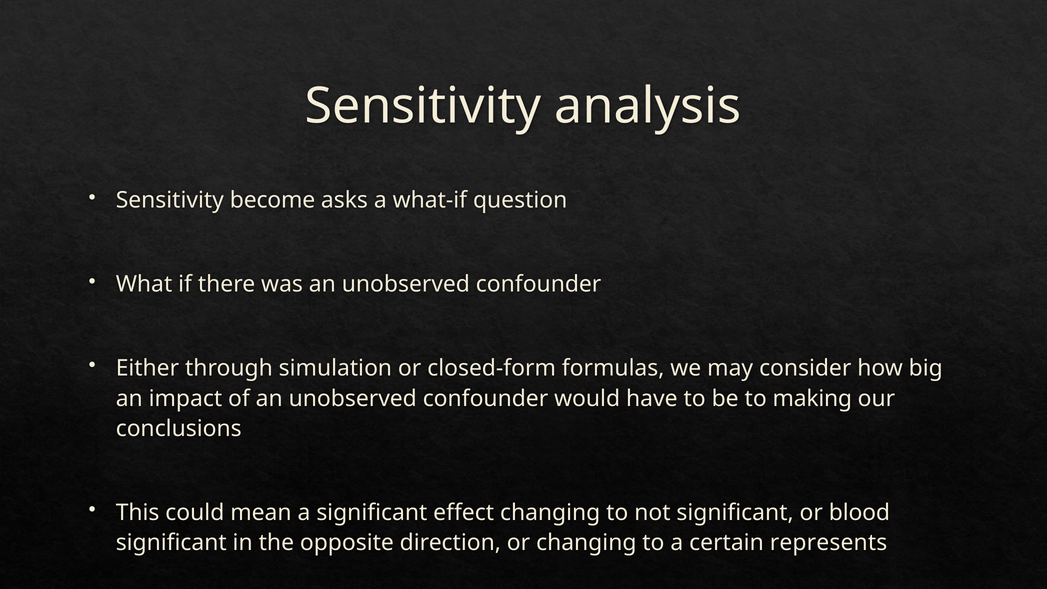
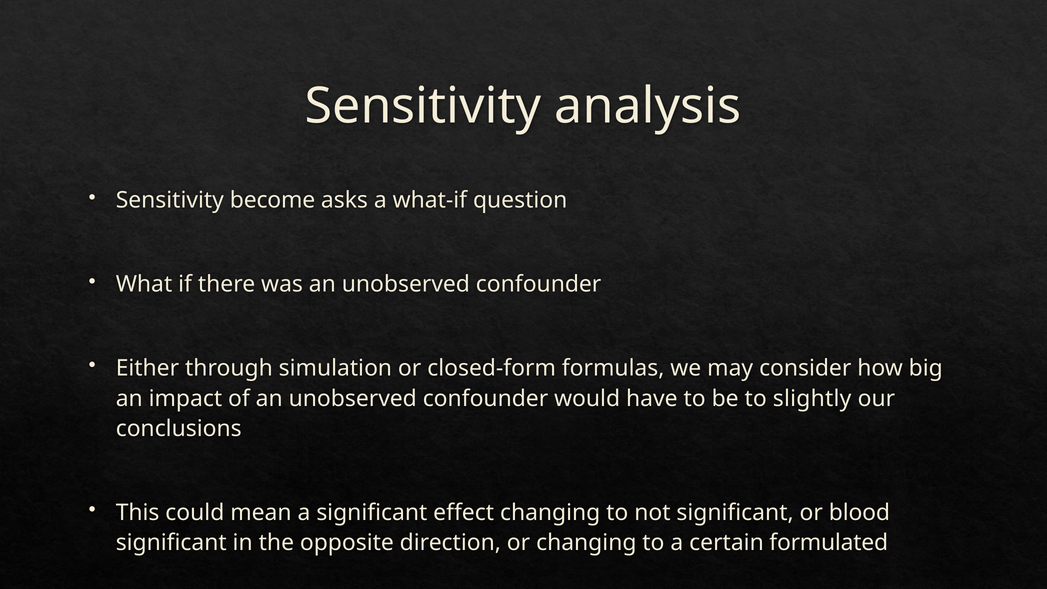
making: making -> slightly (812, 398)
represents: represents -> formulated (829, 543)
